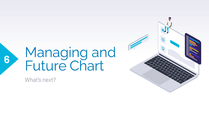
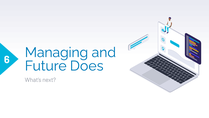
Chart: Chart -> Does (87, 66)
